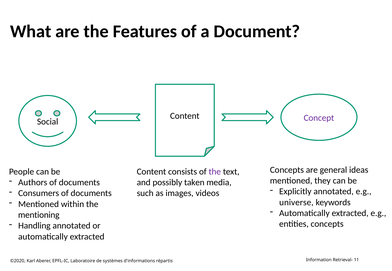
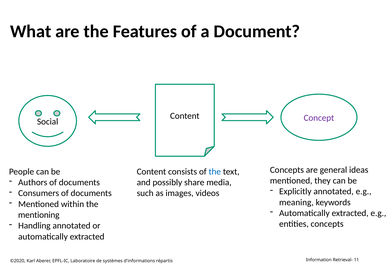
the colour: purple -> blue (215, 172)
taken: taken -> share (194, 183)
universe: universe -> meaning (296, 203)
